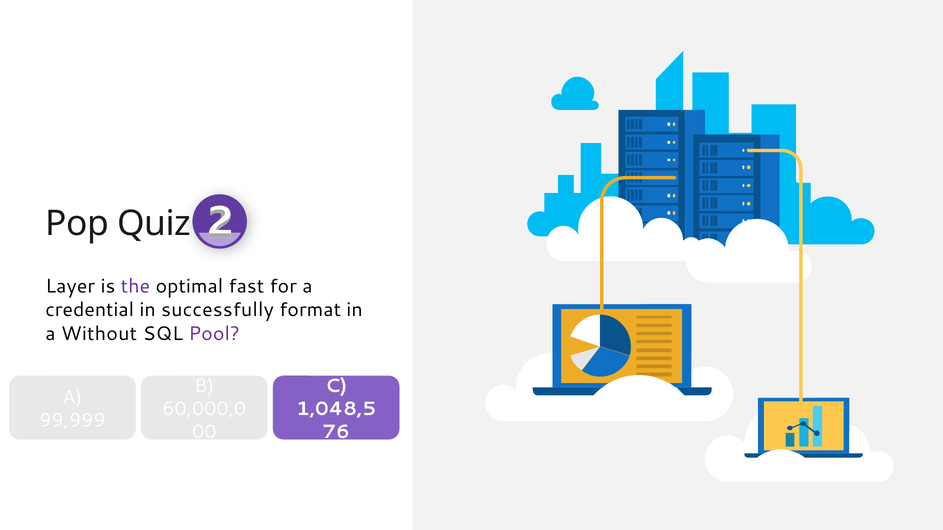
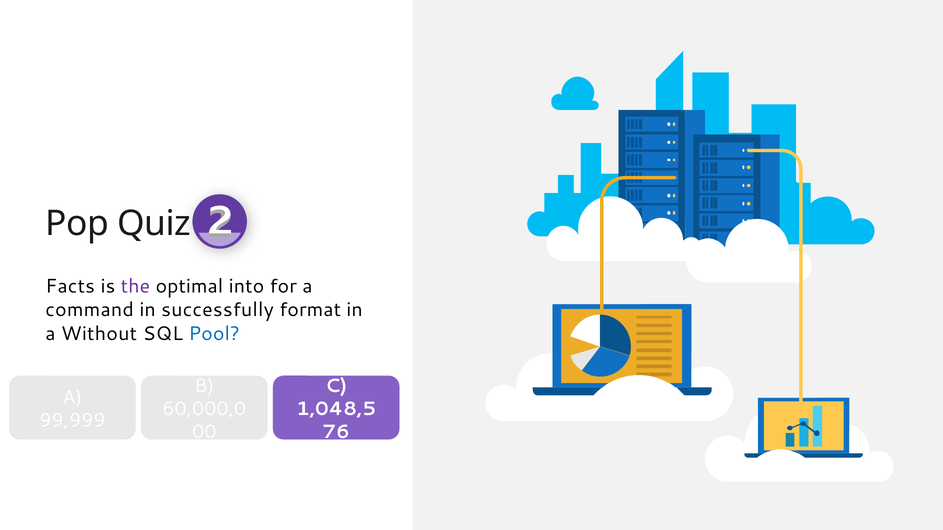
Layer: Layer -> Facts (70, 287)
fast: fast -> into (246, 287)
credential: credential -> command (90, 310)
Pool colour: purple -> blue (214, 334)
